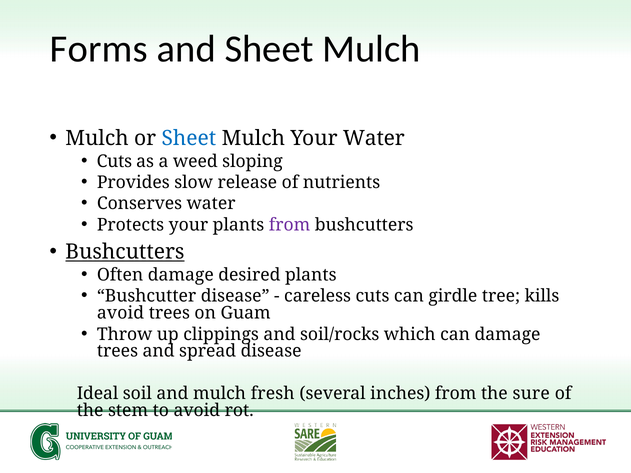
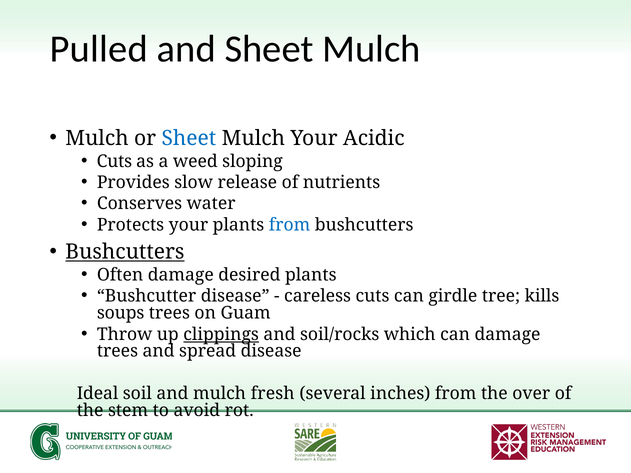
Forms: Forms -> Pulled (99, 49)
Your Water: Water -> Acidic (374, 138)
from colour: purple -> blue (290, 225)
avoid: avoid -> soups (121, 313)
clippings underline: none -> present (221, 334)
sure: sure -> over (531, 394)
